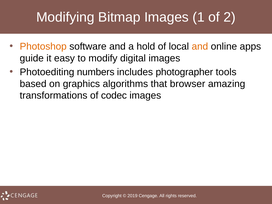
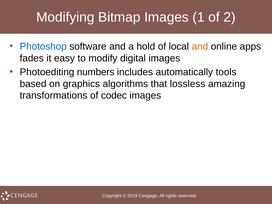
Photoshop colour: orange -> blue (43, 46)
guide: guide -> fades (32, 58)
photographer: photographer -> automatically (184, 72)
browser: browser -> lossless (188, 84)
